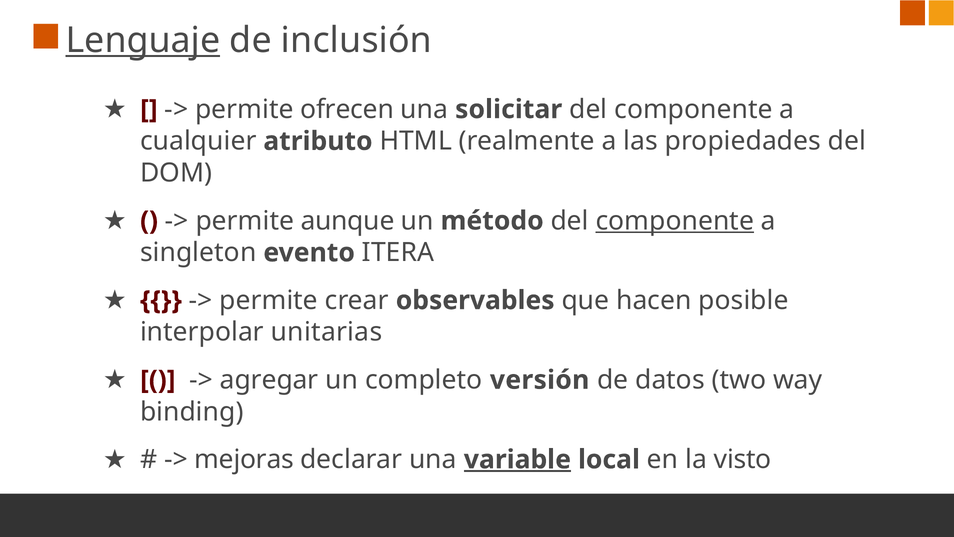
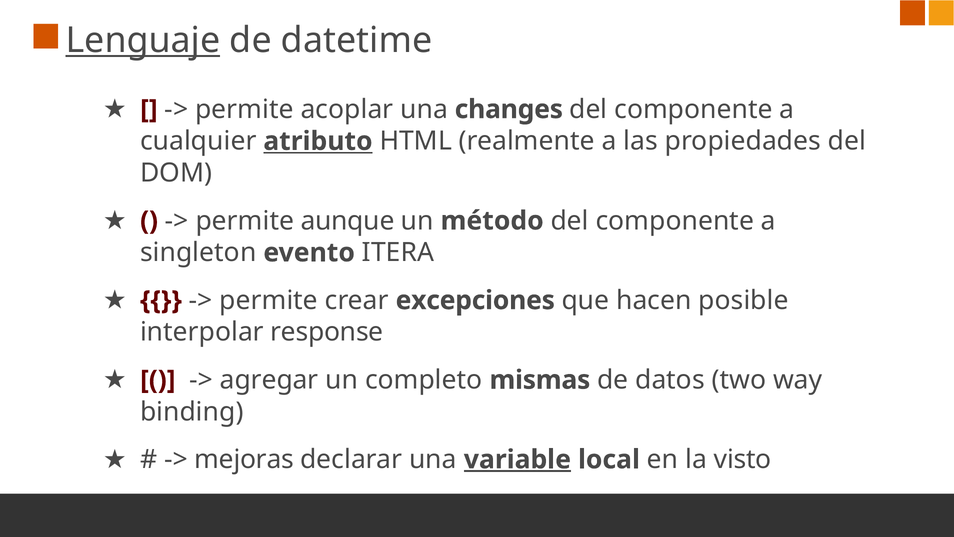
inclusión: inclusión -> datetime (357, 41)
ofrecen: ofrecen -> acoplar (347, 109)
solicitar: solicitar -> changes (509, 109)
atributo underline: none -> present (318, 141)
componente underline: present -> none (675, 221)
observables: observables -> excepciones (475, 300)
unitarias: unitarias -> response (327, 332)
versión: versión -> mismas (540, 380)
